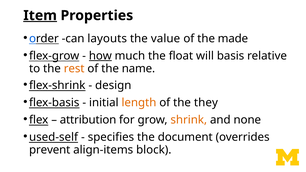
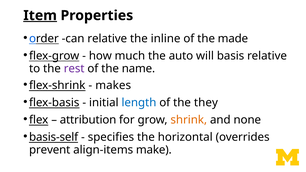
can layouts: layouts -> relative (107, 39)
value: value -> inline (166, 39)
how underline: present -> none (100, 56)
float: float -> auto (181, 56)
rest colour: orange -> purple (74, 69)
design: design -> makes (113, 85)
length colour: orange -> blue (139, 103)
used-self: used-self -> basis-self (54, 137)
document: document -> horizontal (185, 137)
block: block -> make (154, 150)
